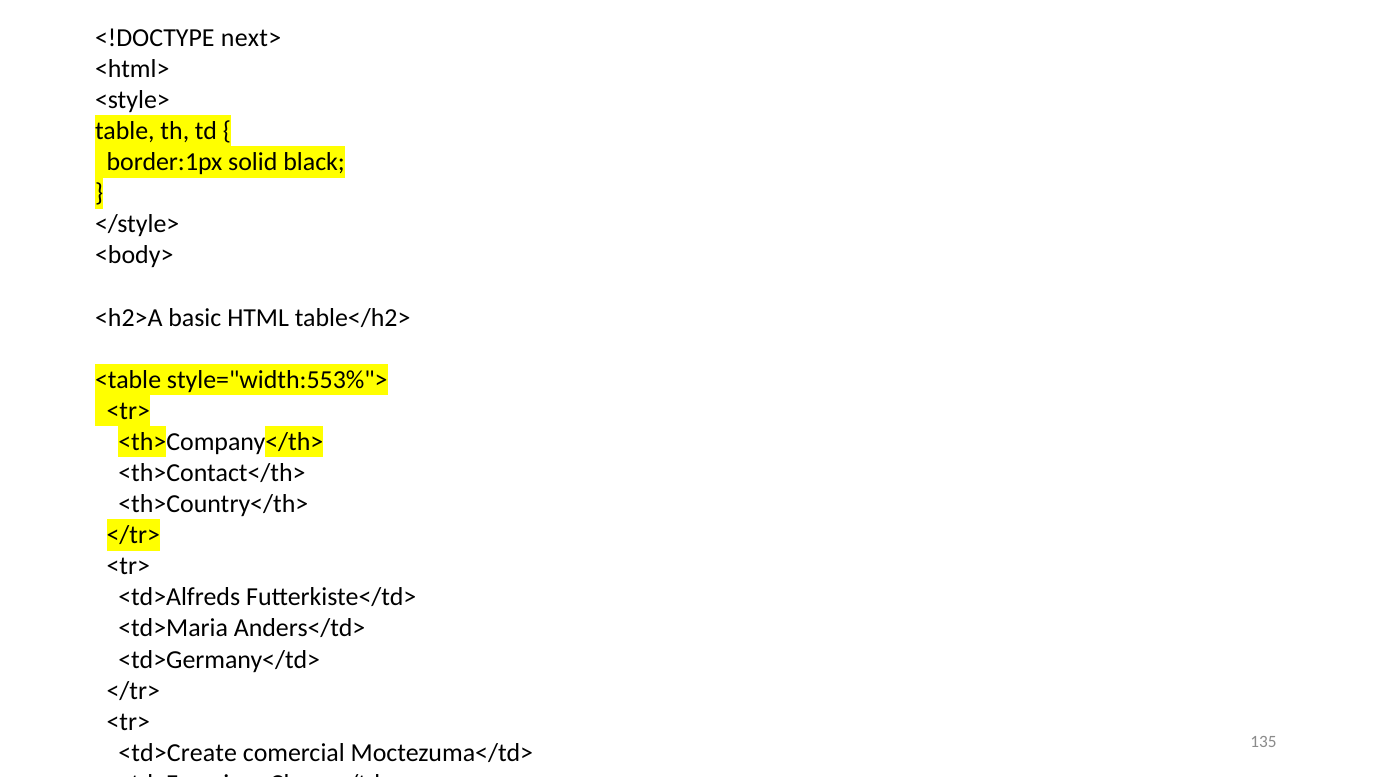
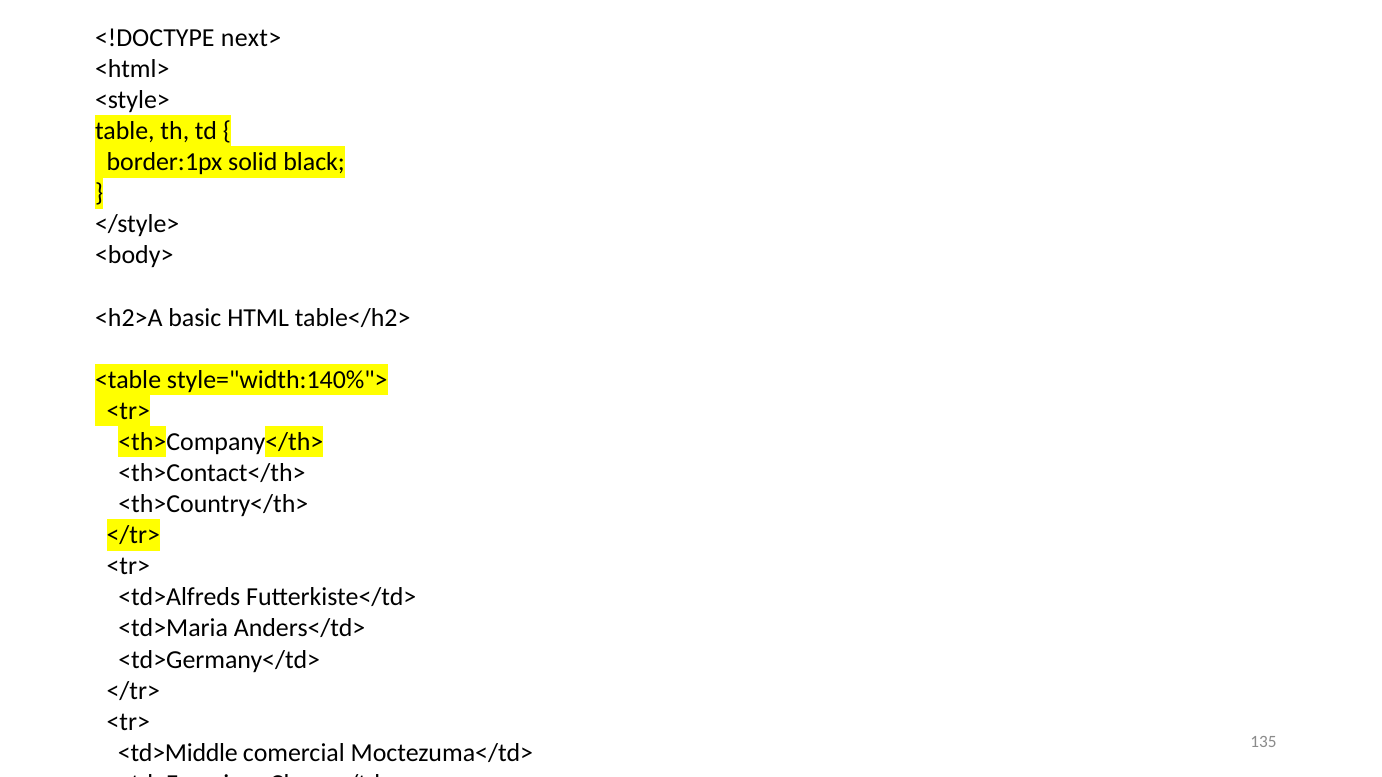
style="width:553%">: style="width:553%"> -> style="width:140%"> (277, 380)
<td>Create: <td>Create -> <td>Middle (178, 753)
